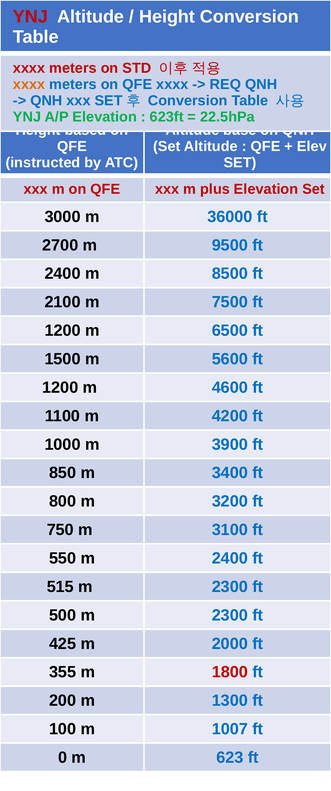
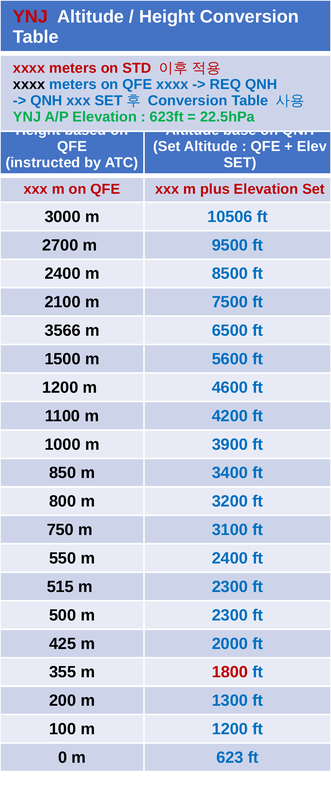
xxxx colour: orange -> black (29, 85)
36000: 36000 -> 10506 (230, 217)
1200: 1200 -> 3566 (63, 331)
m 1007: 1007 -> 1200 (230, 730)
